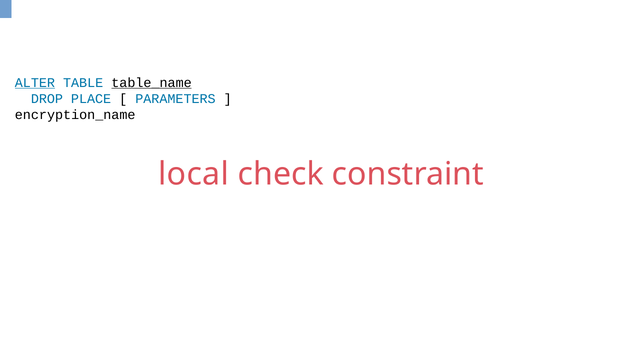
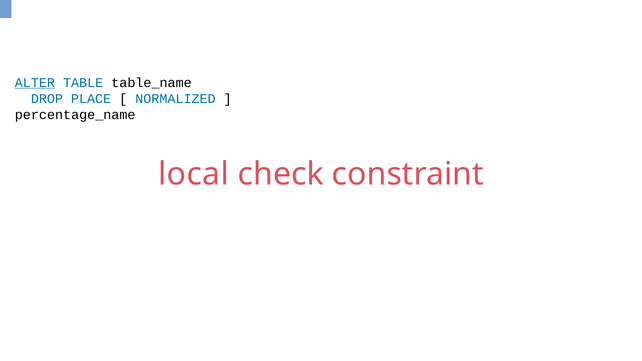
table_name underline: present -> none (152, 83)
PARAMETERS: PARAMETERS -> NORMALIZED (175, 99)
encryption_name: encryption_name -> percentage_name (75, 115)
